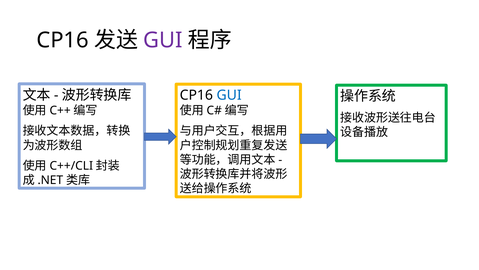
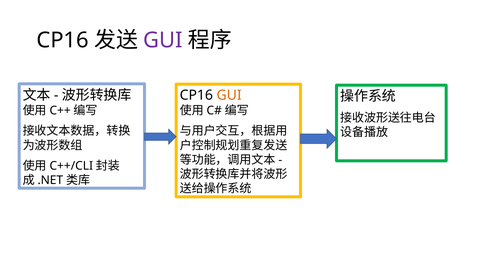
GUI colour: blue -> orange (229, 95)
